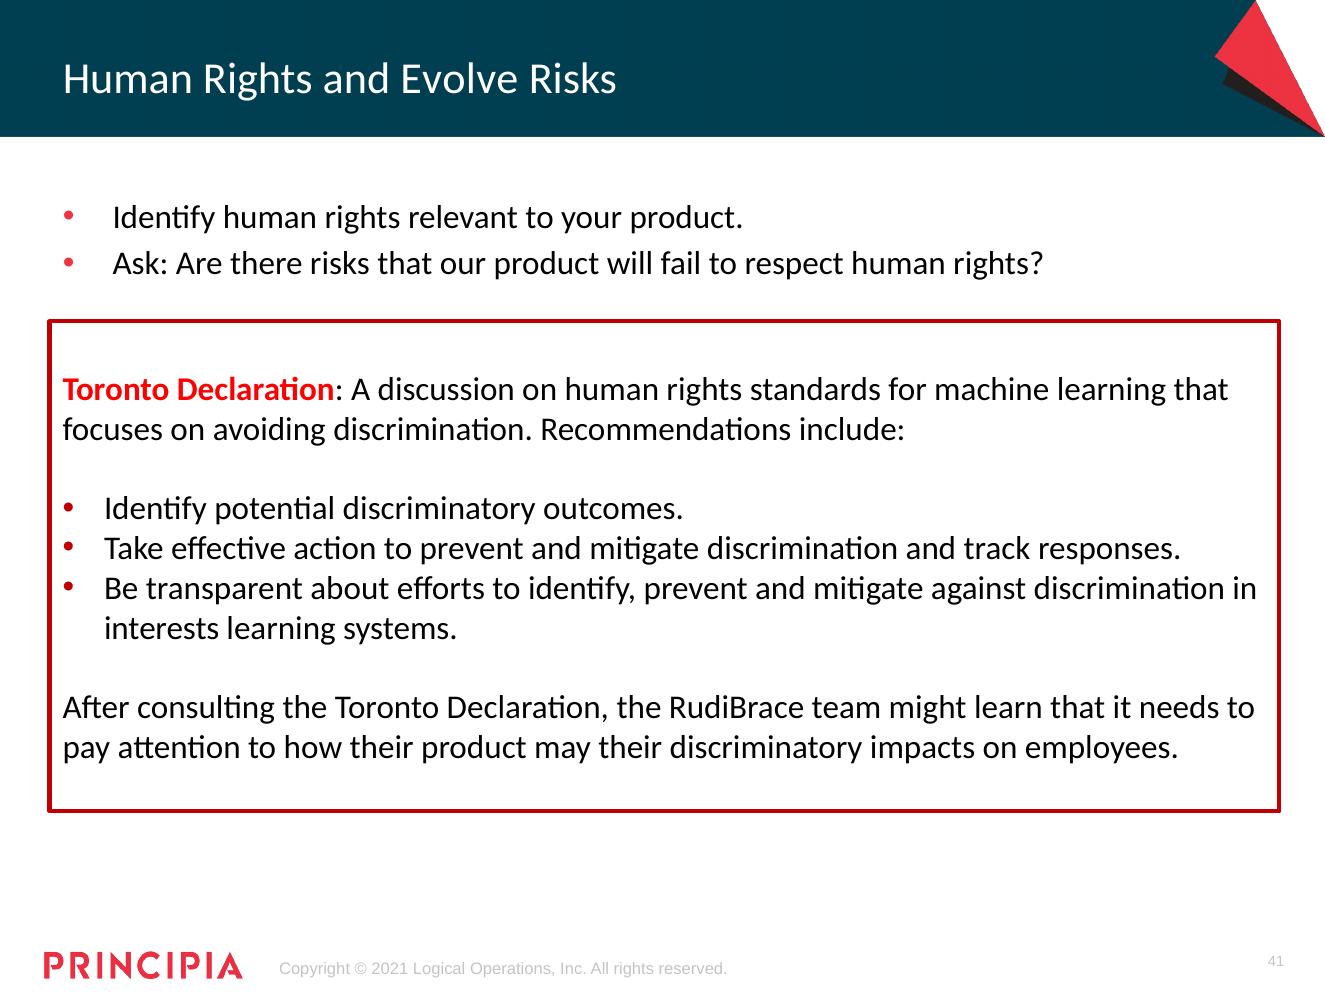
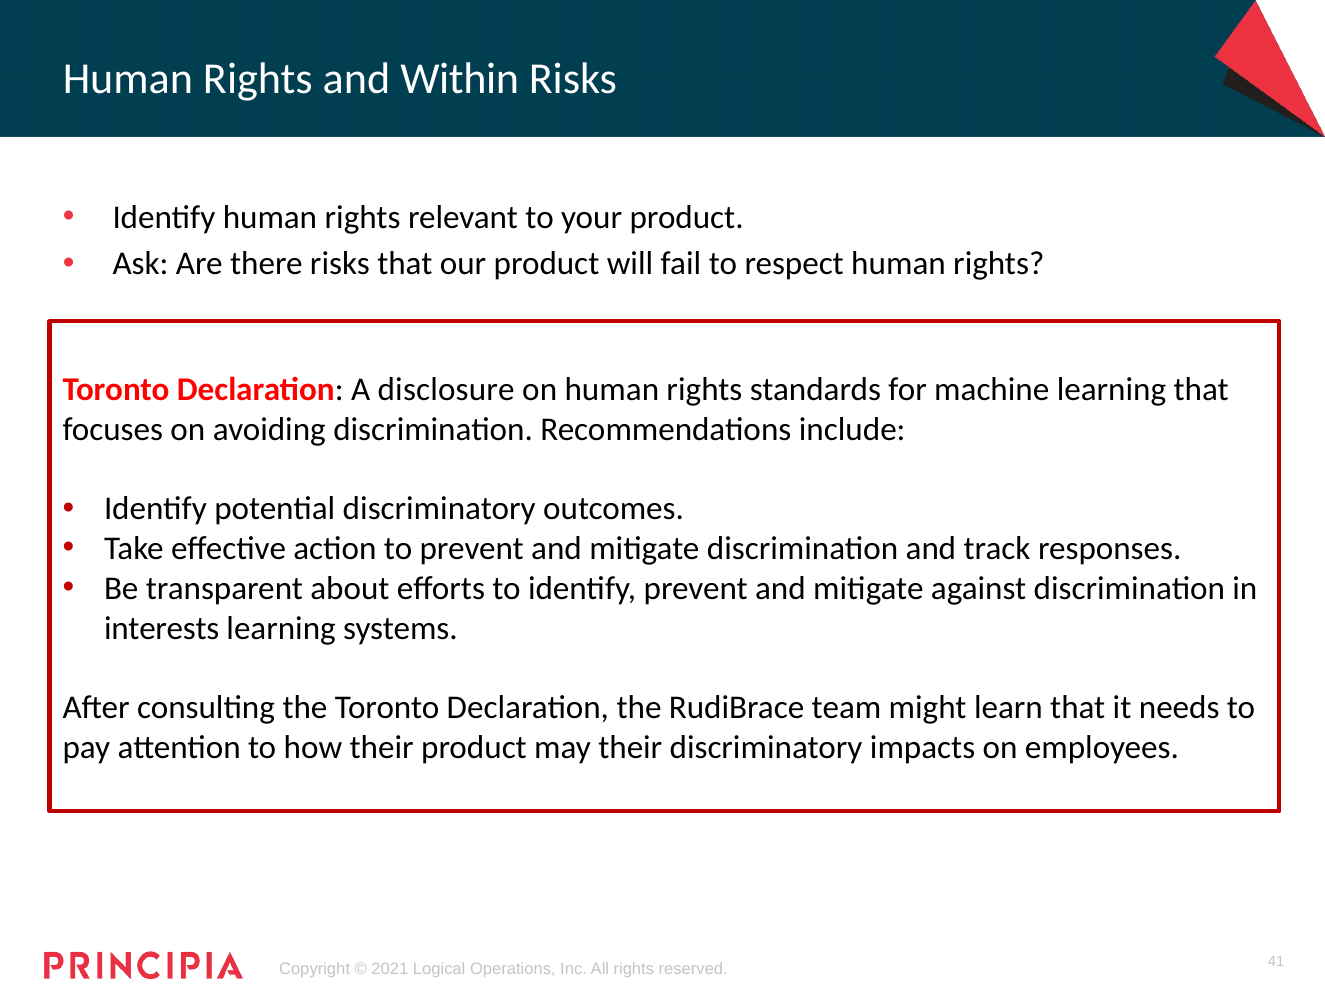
Evolve: Evolve -> Within (460, 79)
discussion: discussion -> disclosure (446, 390)
